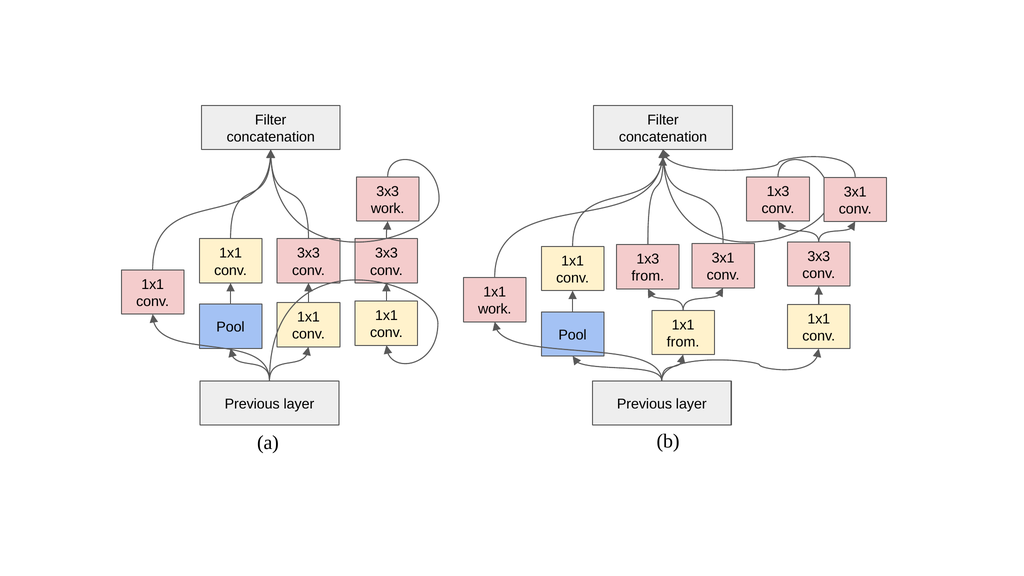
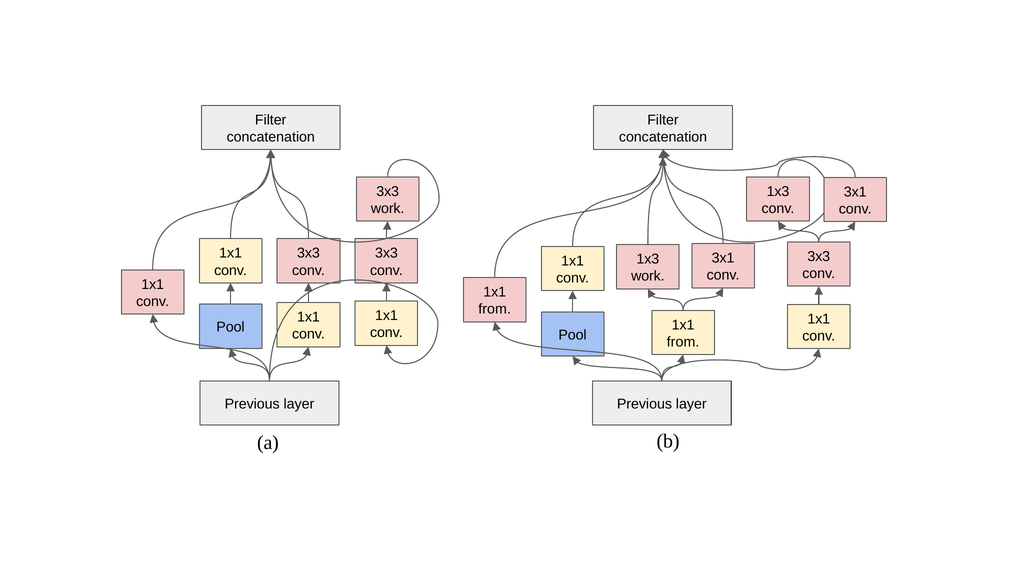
from: from -> work (648, 276)
work: work -> from (495, 309)
